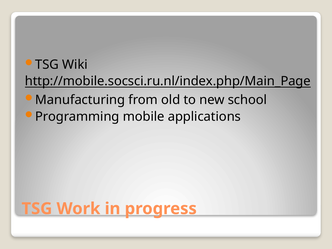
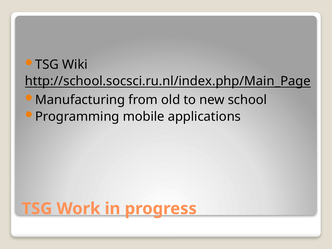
http://mobile.socsci.ru.nl/index.php/Main_Page: http://mobile.socsci.ru.nl/index.php/Main_Page -> http://school.socsci.ru.nl/index.php/Main_Page (168, 81)
